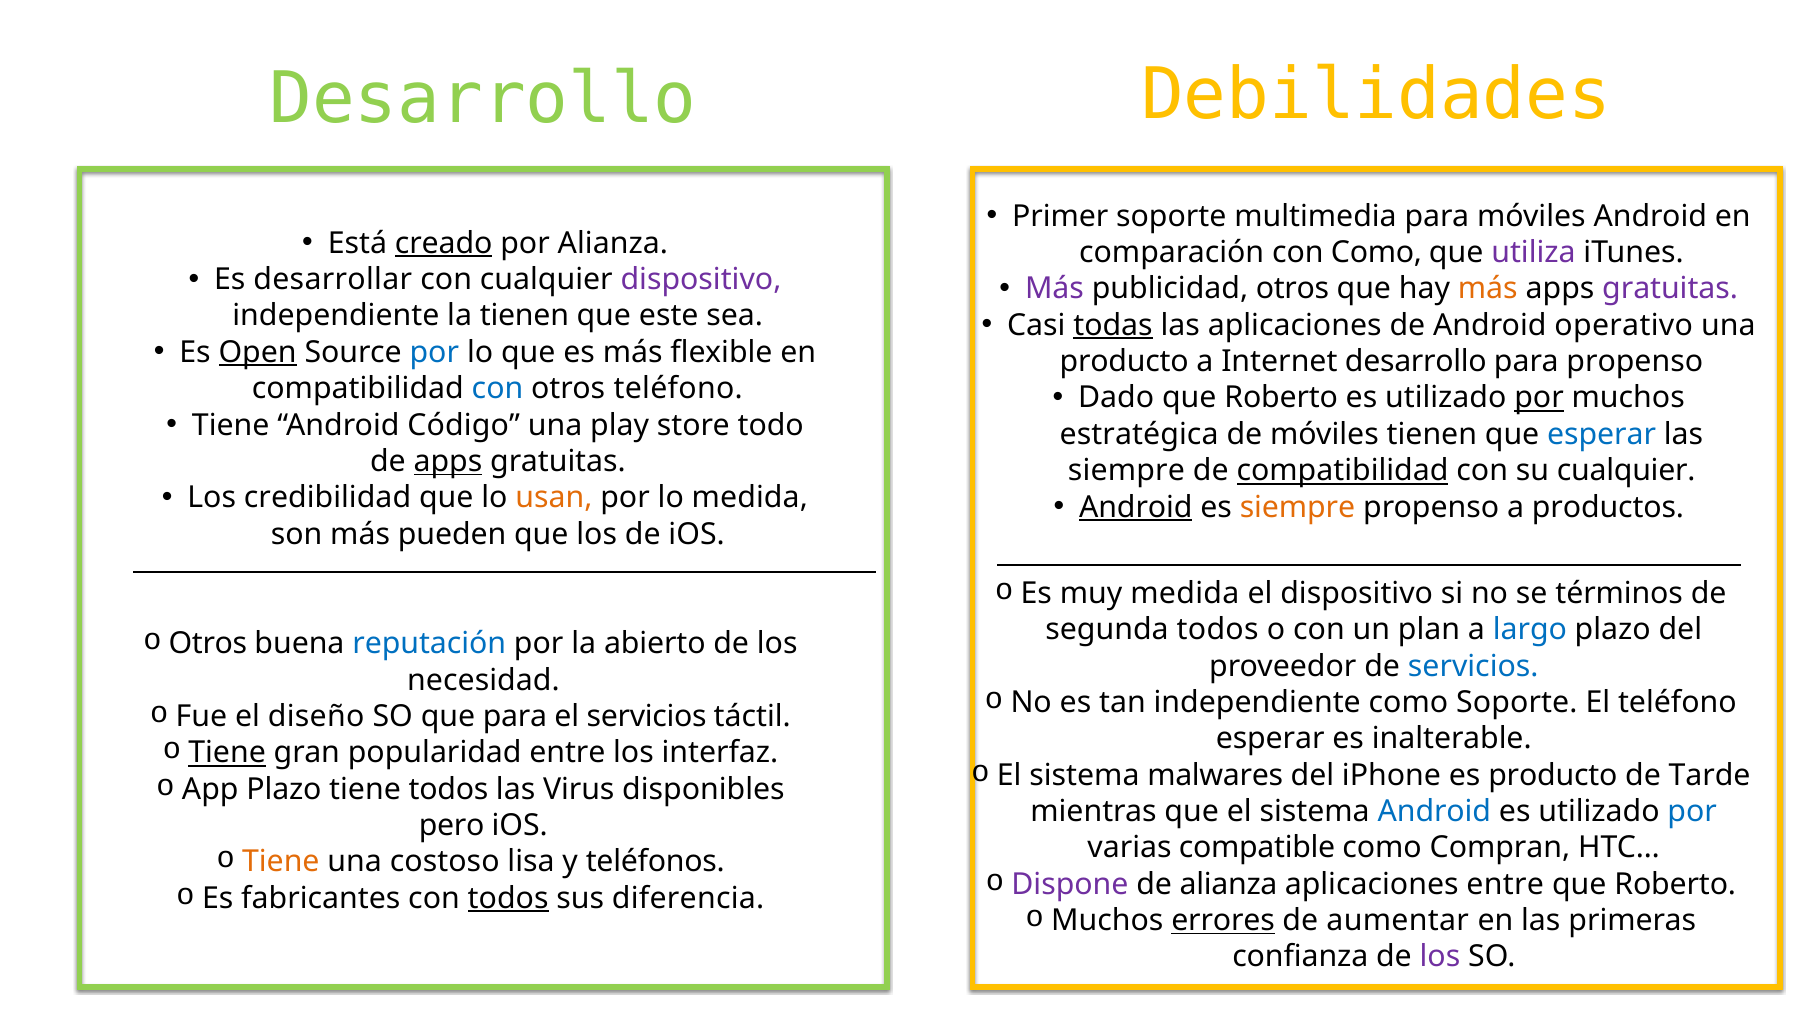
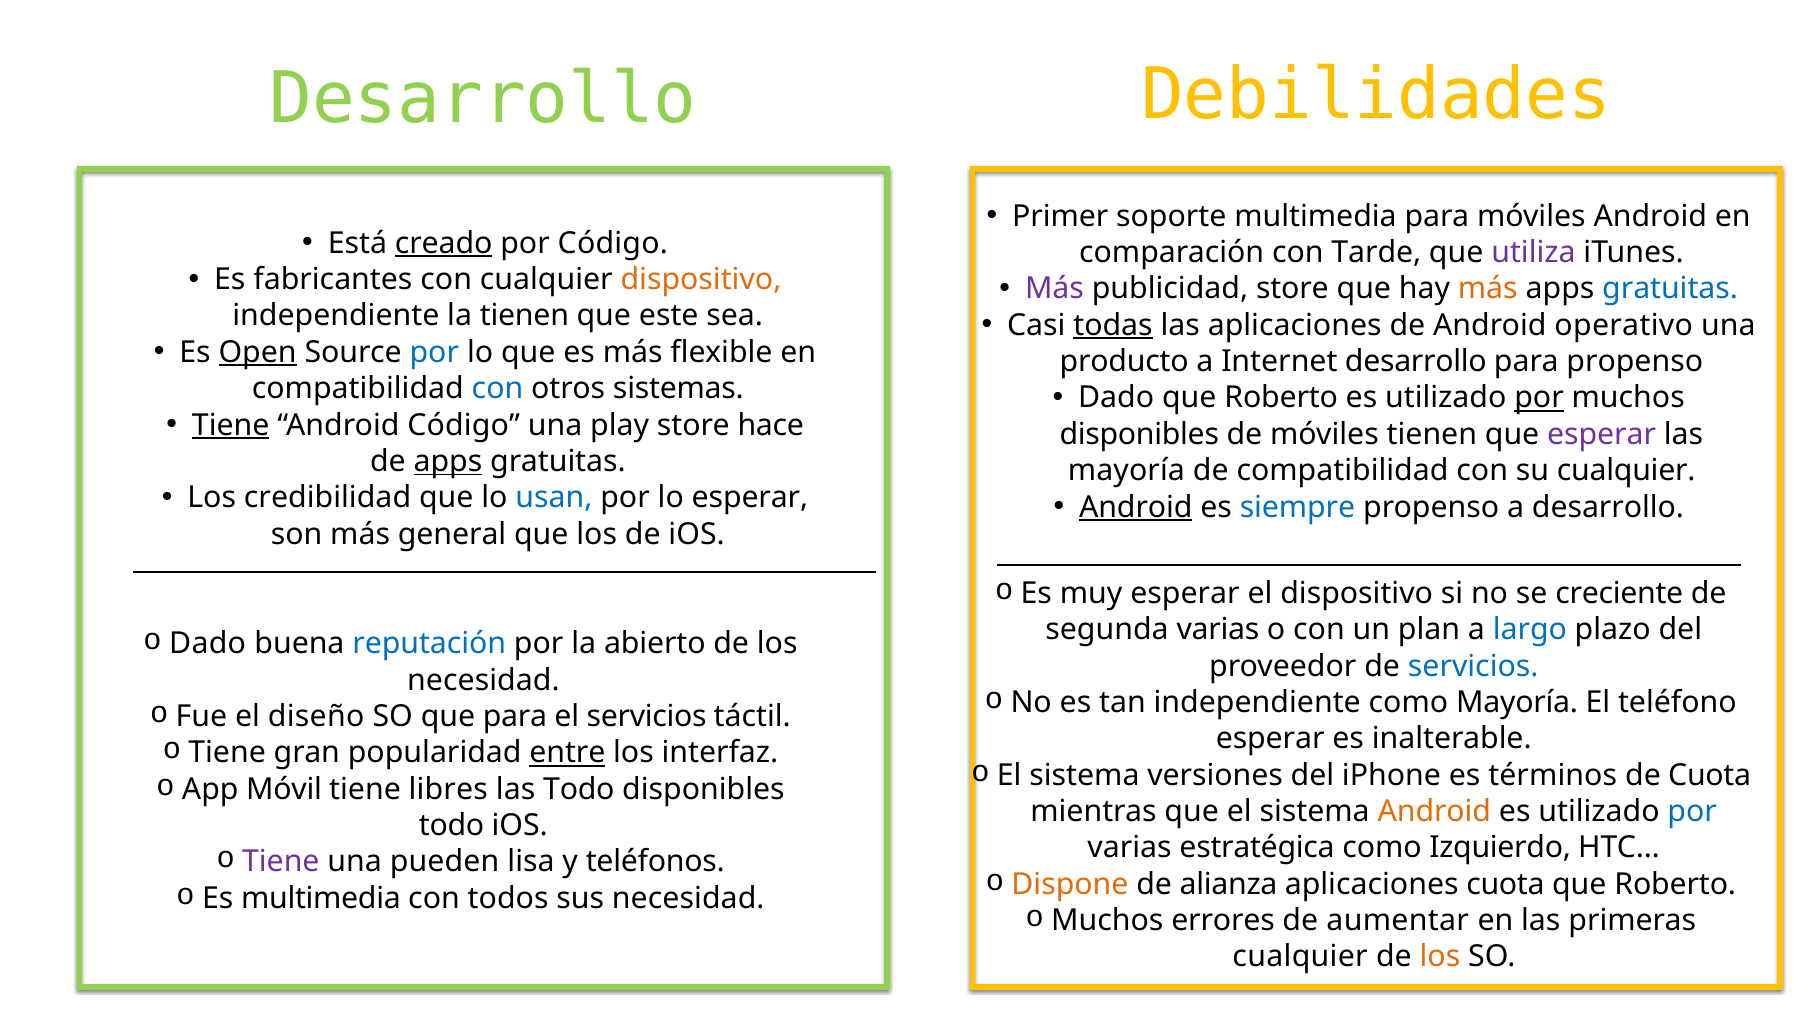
por Alianza: Alianza -> Código (613, 243)
con Como: Como -> Tarde (1376, 253)
desarrollar: desarrollar -> fabricantes (333, 280)
dispositivo colour: purple -> orange (701, 280)
publicidad otros: otros -> store (1292, 289)
gratuitas colour: purple -> blue (1670, 289)
otros teléfono: teléfono -> sistemas (678, 389)
Tiene underline: none -> present (231, 425)
todo: todo -> hace (771, 425)
estratégica: estratégica -> disponibles (1139, 434)
esperar colour: blue -> purple (1602, 434)
siempre: siempre -> mayoría (1126, 471)
compatibilidad underline: present -> none (1343, 471)
usan colour: orange -> blue (554, 498)
lo medida: medida -> esperar (750, 498)
siempre colour: orange -> blue (1298, 507)
a productos: productos -> desarrollo (1608, 507)
pueden: pueden -> general (452, 534)
muy medida: medida -> esperar (1185, 593)
términos: términos -> creciente (1619, 593)
segunda todos: todos -> varias (1218, 630)
o Otros: Otros -> Dado (208, 644)
como Soporte: Soporte -> Mayoría (1517, 703)
Tiene underline: present -> none (227, 753)
entre underline: none -> present (567, 753)
malwares: malwares -> versiones (1215, 775)
es producto: producto -> términos (1553, 775)
de Tarde: Tarde -> Cuota (1710, 775)
App Plazo: Plazo -> Móvil (284, 789)
tiene todos: todos -> libres (448, 789)
las Virus: Virus -> Todo (579, 789)
Android colour: blue -> orange (1434, 812)
pero: pero -> todo (452, 826)
compatible: compatible -> estratégica (1257, 848)
Compran: Compran -> Izquierdo (1500, 848)
Tiene colour: orange -> purple (281, 862)
costoso: costoso -> pueden (445, 862)
Dispone colour: purple -> orange (1070, 884)
aplicaciones entre: entre -> cuota (1505, 884)
Es fabricantes: fabricantes -> multimedia (321, 898)
todos underline: present -> none (508, 898)
sus diferencia: diferencia -> necesidad (688, 898)
errores underline: present -> none (1223, 921)
confianza: confianza -> cualquier (1300, 957)
los colour: purple -> orange (1440, 957)
